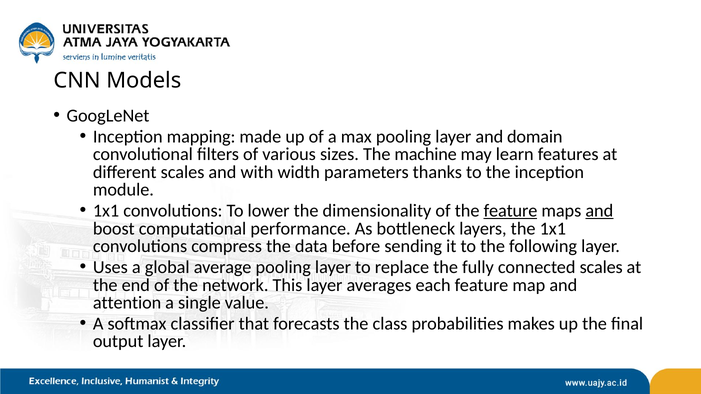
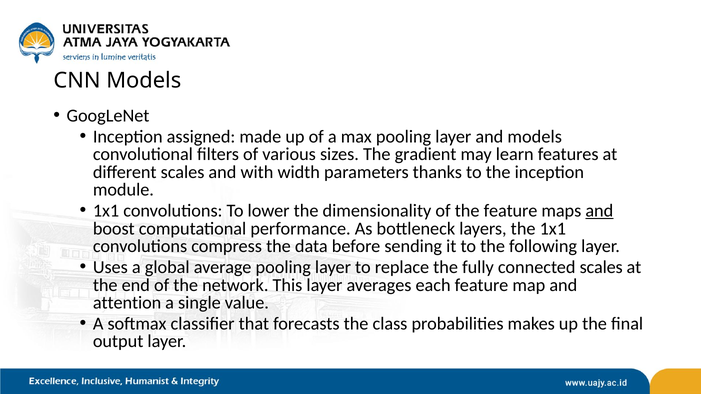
mapping: mapping -> assigned (201, 137)
and domain: domain -> models (535, 137)
machine: machine -> gradient (426, 155)
feature underline: present -> none (511, 211)
